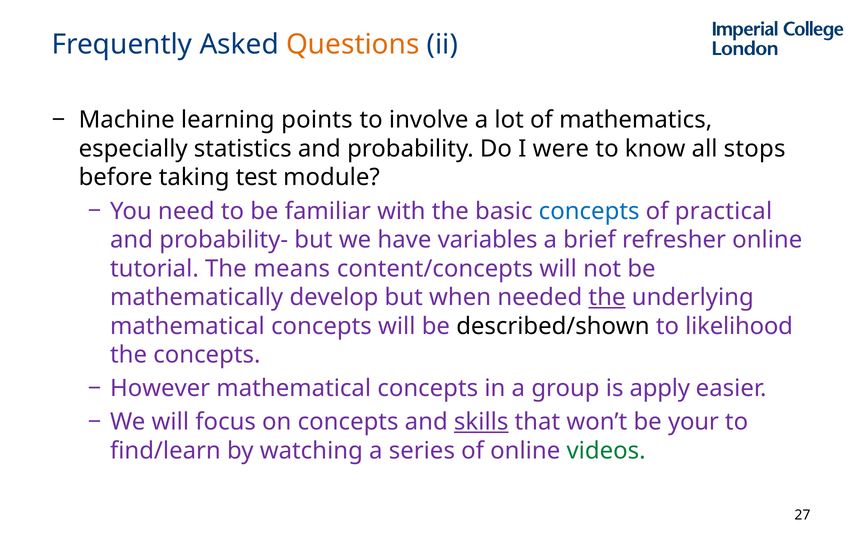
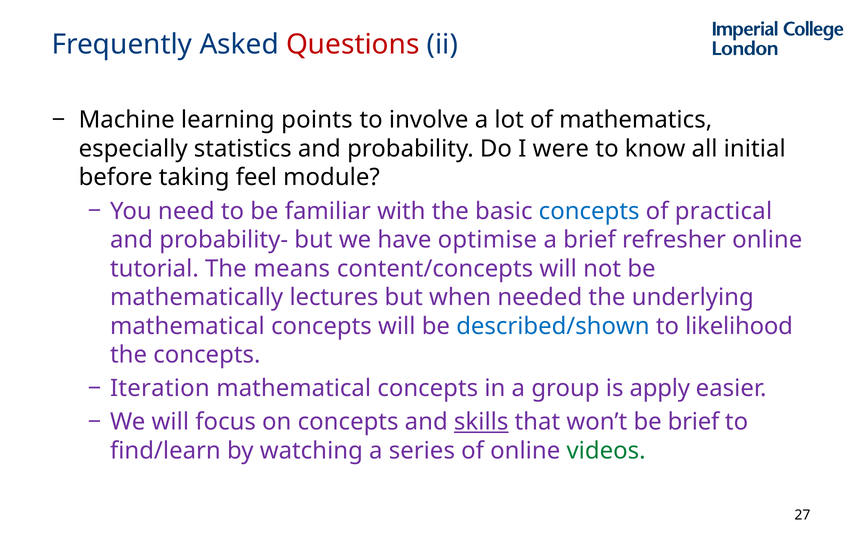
Questions colour: orange -> red (353, 45)
stops: stops -> initial (755, 149)
test: test -> feel (256, 177)
variables: variables -> optimise (487, 240)
develop: develop -> lectures (334, 297)
the underline: present -> none (607, 297)
described/shown colour: black -> blue (553, 326)
However: However -> Iteration (160, 388)
be your: your -> brief (693, 422)
